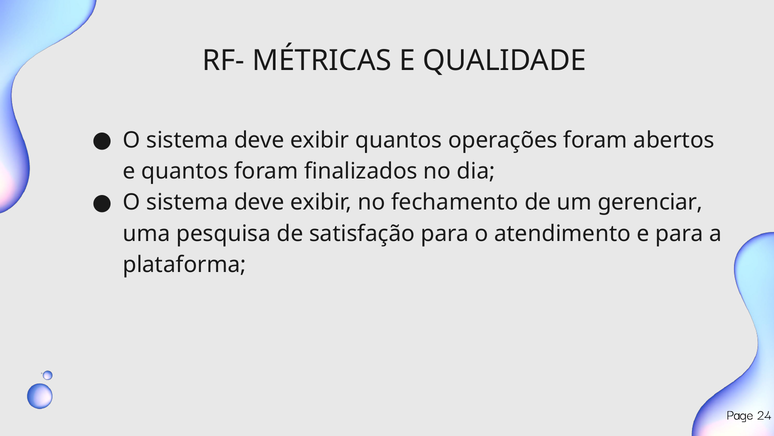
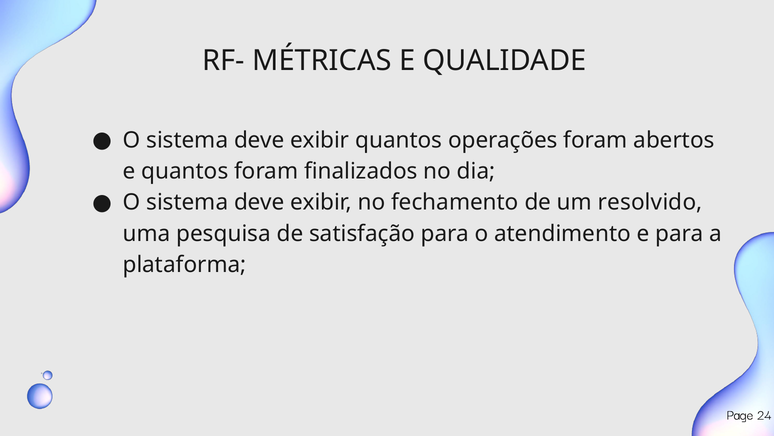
gerenciar: gerenciar -> resolvido (650, 202)
